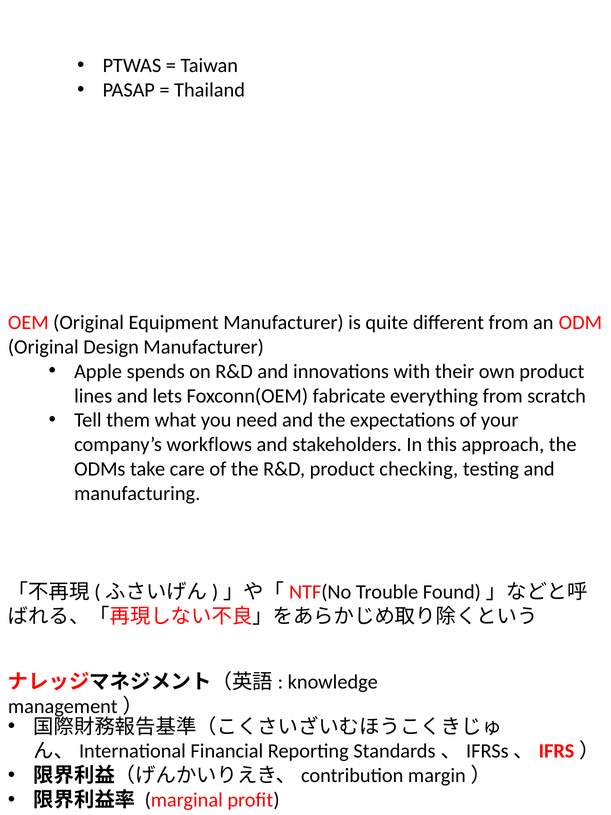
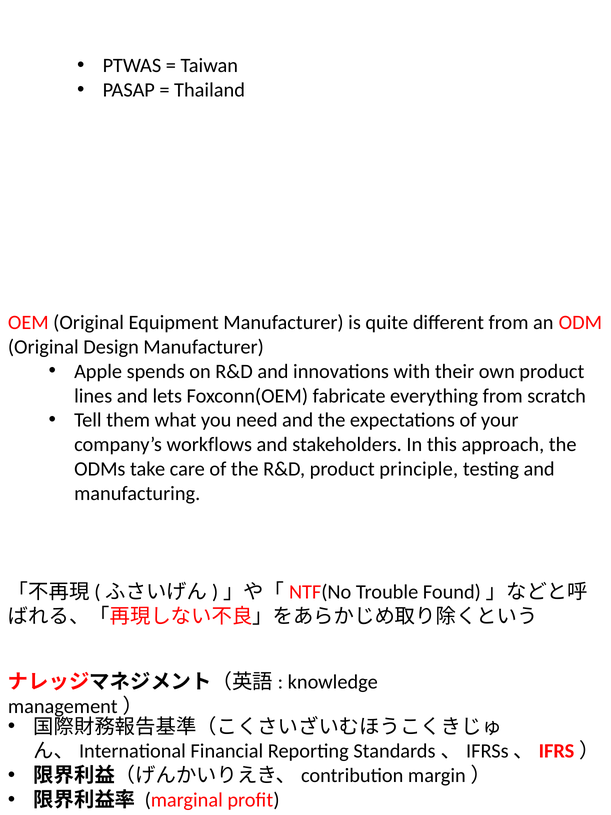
checking: checking -> principle (419, 469)
